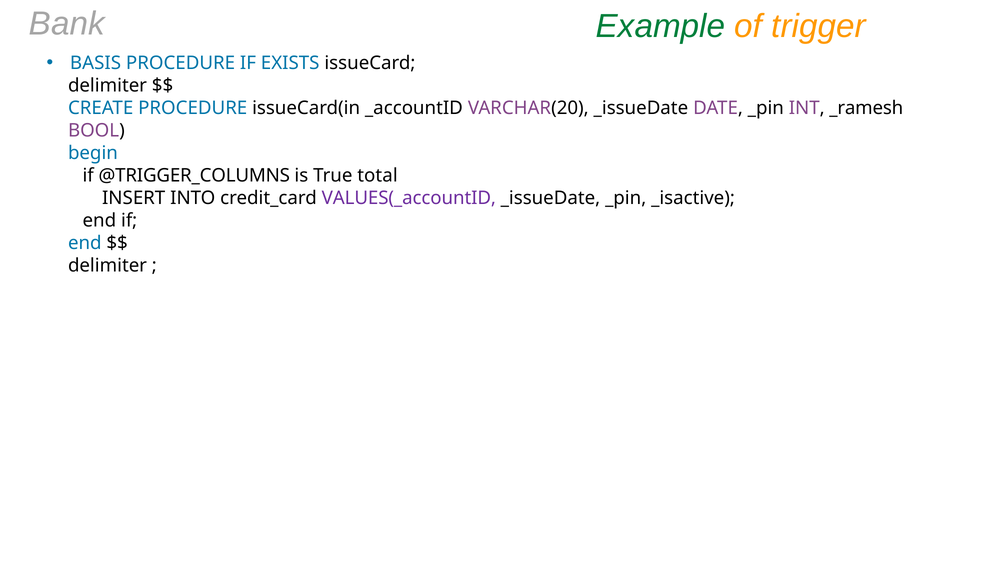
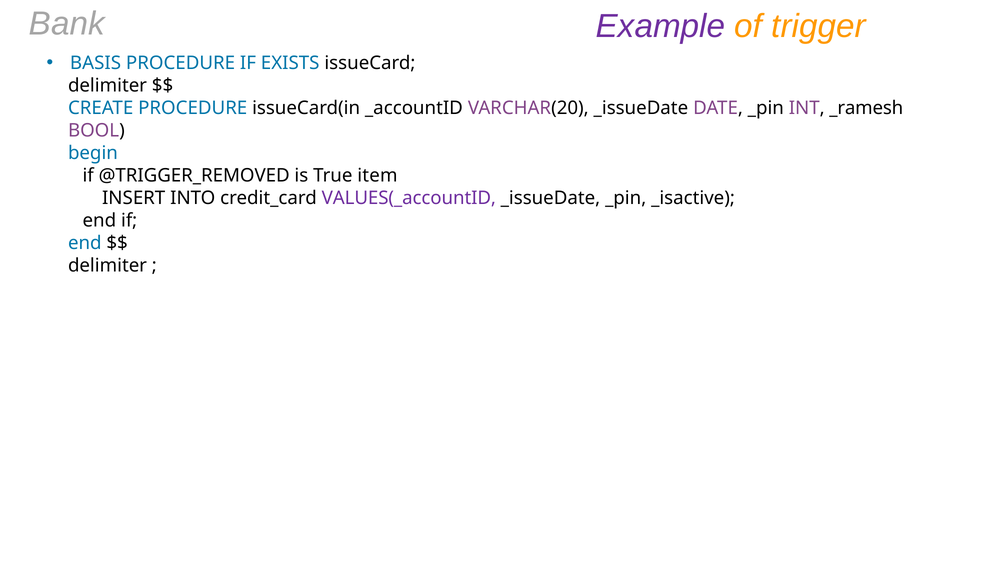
Example colour: green -> purple (660, 26)
@TRIGGER_COLUMNS: @TRIGGER_COLUMNS -> @TRIGGER_REMOVED (194, 175)
total: total -> item (377, 175)
